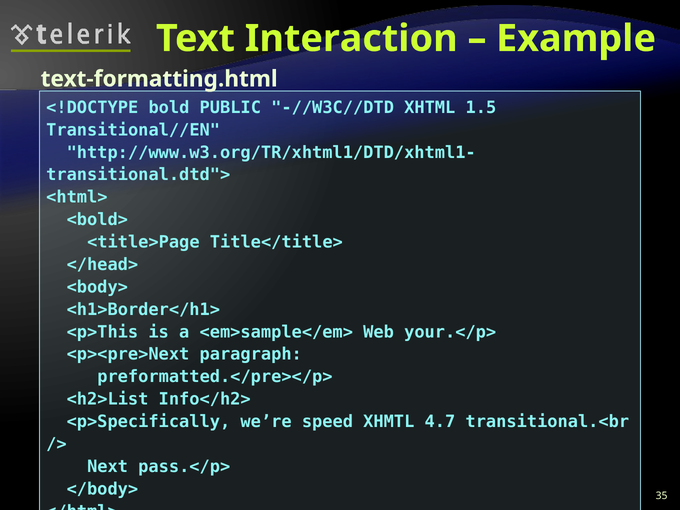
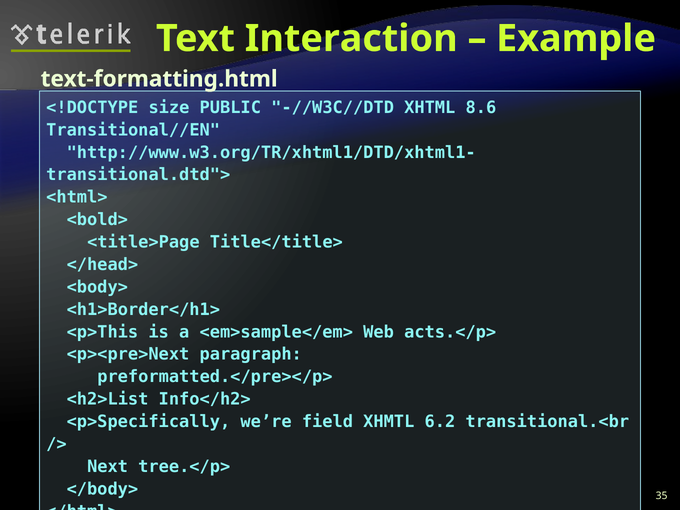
bold: bold -> size (169, 108)
1.5: 1.5 -> 8.6 (481, 108)
your.</p>: your.</p> -> acts.</p> (450, 332)
speed: speed -> field (327, 422)
4.7: 4.7 -> 6.2 (440, 422)
pass.</p>: pass.</p> -> tree.</p> (184, 467)
